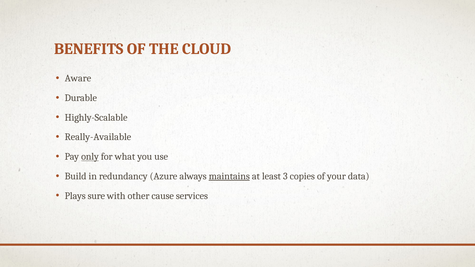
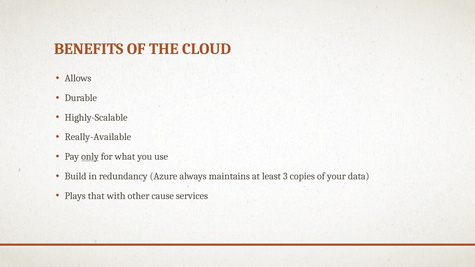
Aware: Aware -> Allows (78, 78)
maintains underline: present -> none (229, 176)
sure: sure -> that (96, 196)
